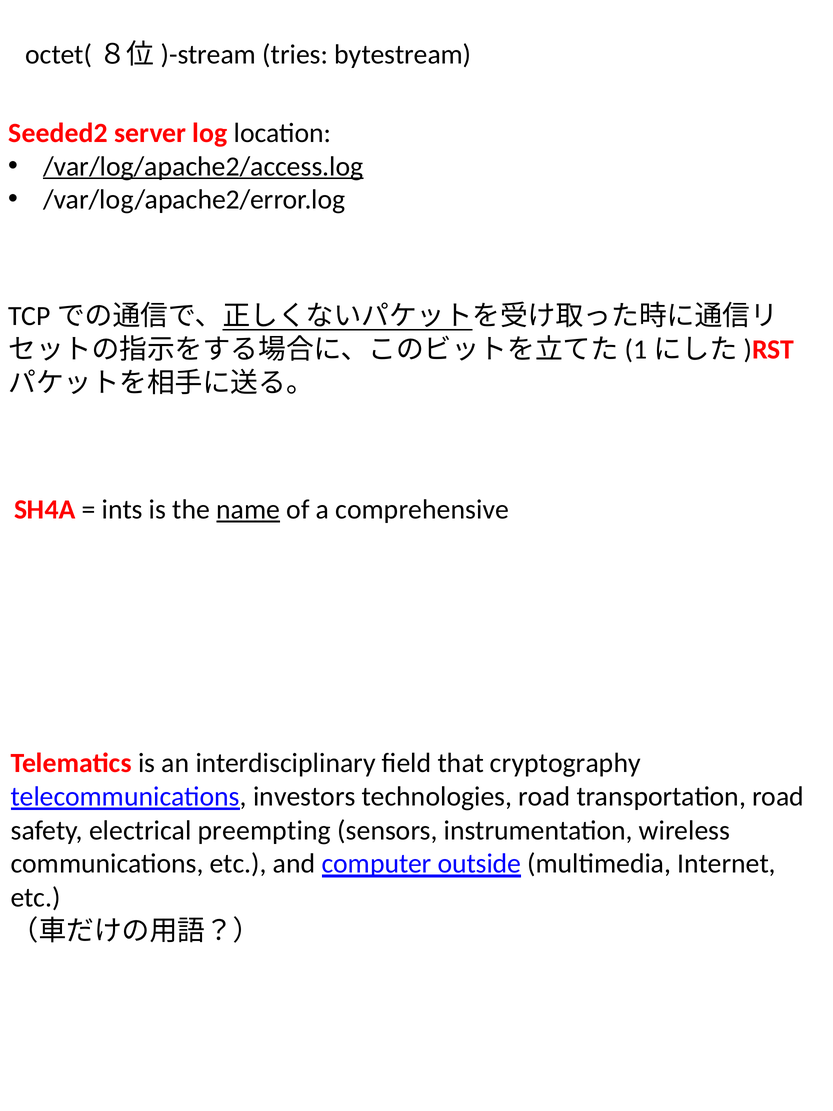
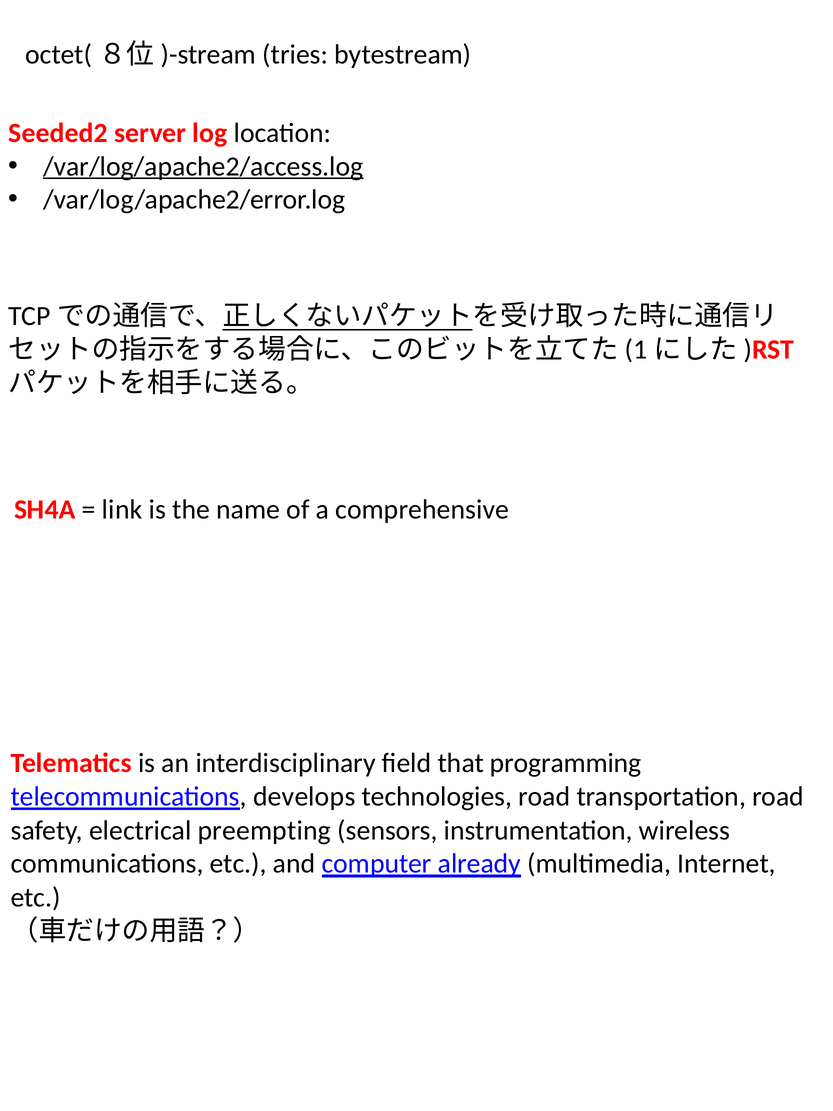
ints: ints -> link (122, 509)
name underline: present -> none (248, 509)
cryptography: cryptography -> programming (566, 763)
investors: investors -> develops (304, 796)
outside: outside -> already (479, 864)
